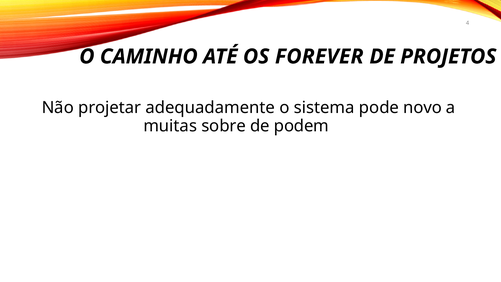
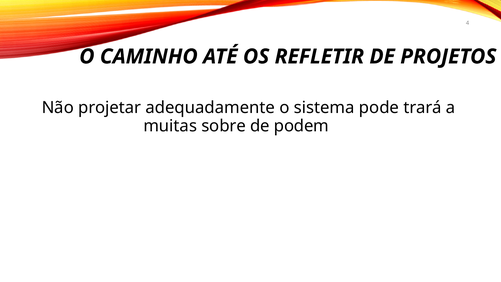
FOREVER: FOREVER -> REFLETIR (319, 57)
novo: novo -> trará (423, 108)
